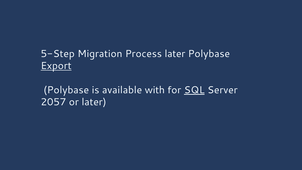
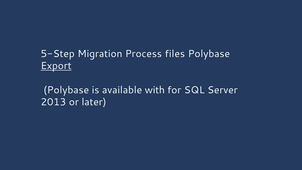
Process later: later -> files (175, 54)
SQL underline: present -> none (194, 90)
2057: 2057 -> 2013 (53, 102)
